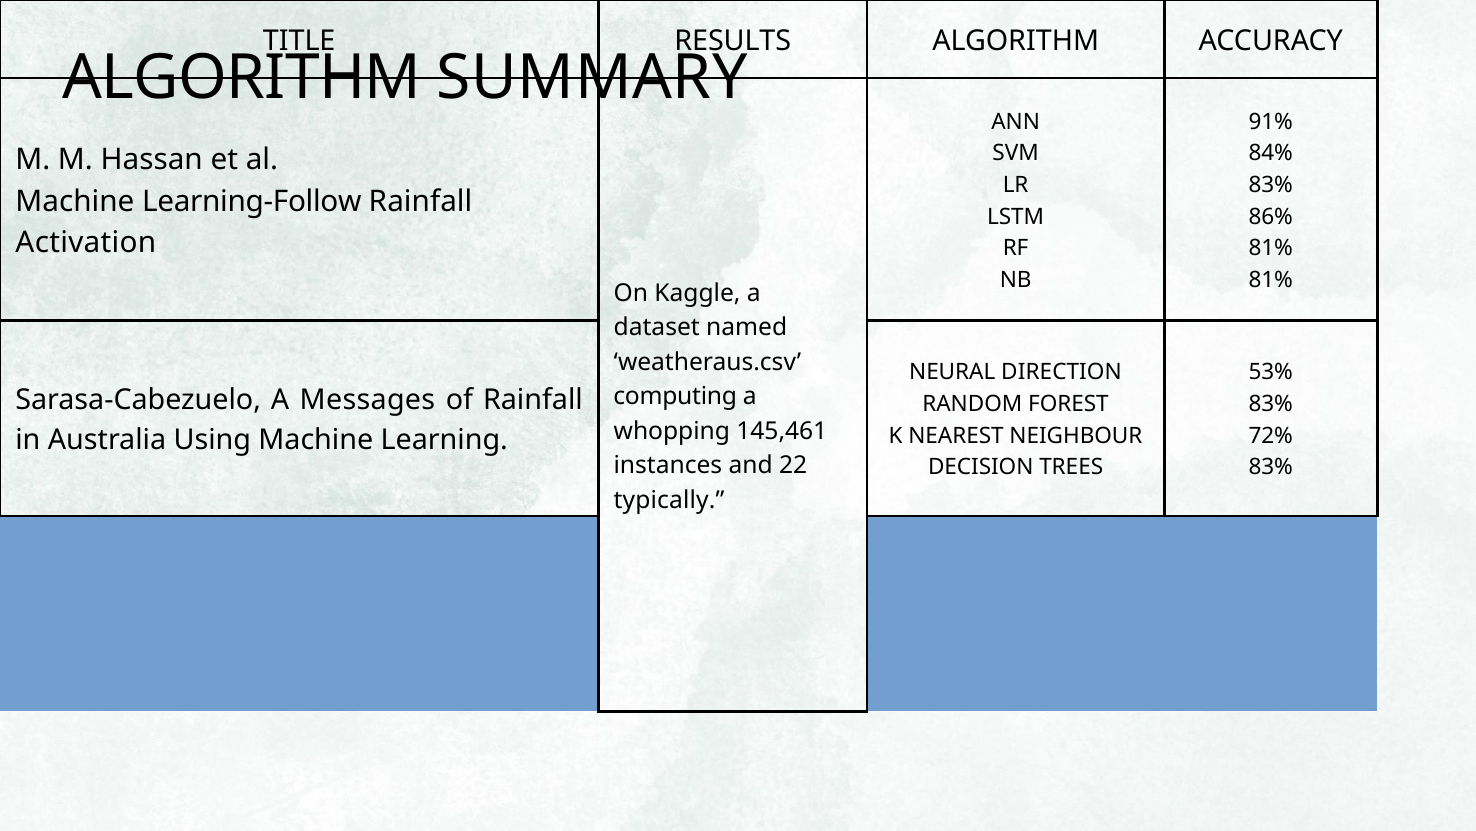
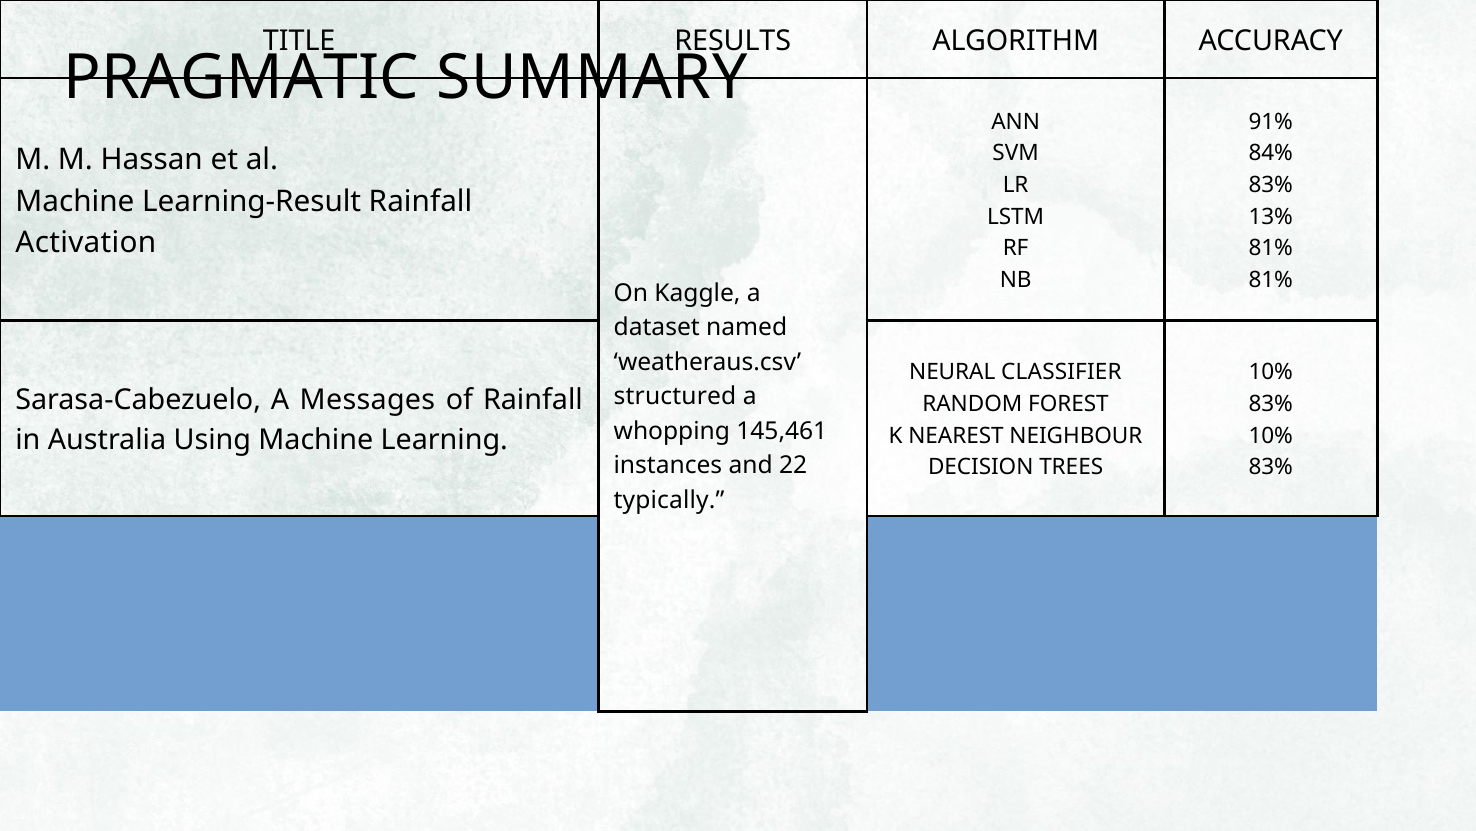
ALGORITHM: ALGORITHM -> PRAGMATIC (241, 78)
Learning-Follow: Learning-Follow -> Learning-Result (252, 201)
86%: 86% -> 13% (1271, 217)
DIRECTION: DIRECTION -> CLASSIFIER (1061, 372)
53%: 53% -> 10% (1271, 372)
computing: computing -> structured (675, 396)
72%: 72% -> 10% (1271, 435)
